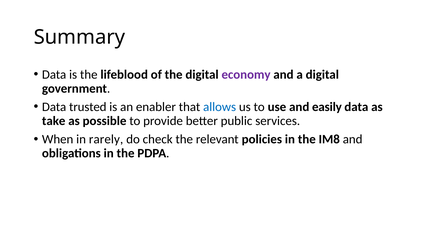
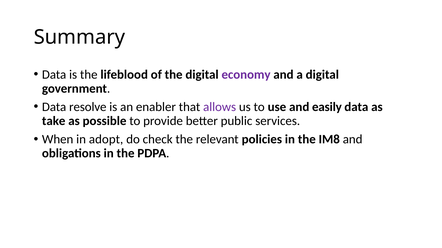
trusted: trusted -> resolve (88, 107)
allows colour: blue -> purple (220, 107)
rarely: rarely -> adopt (106, 140)
